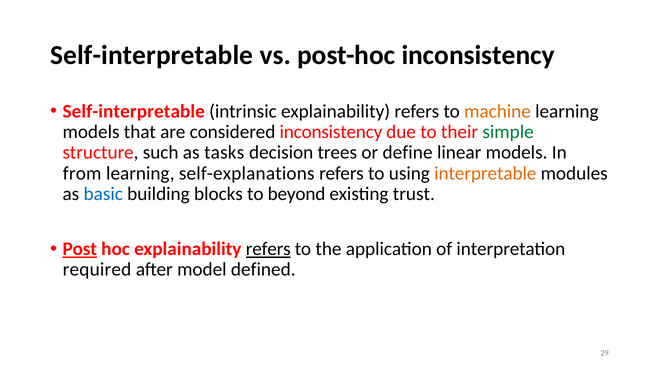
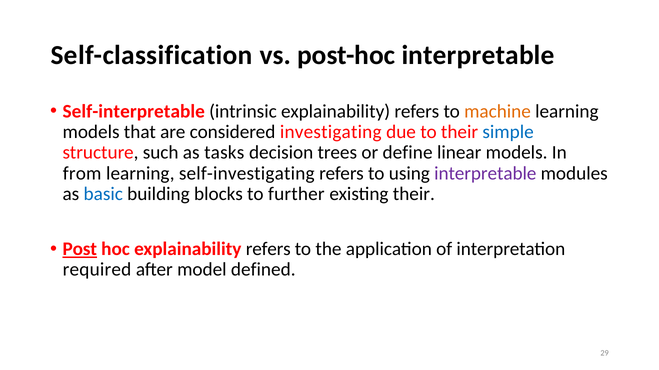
Self-interpretable: Self-interpretable -> Self-classification (152, 55)
post-hoc inconsistency: inconsistency -> interpretable (478, 55)
considered inconsistency: inconsistency -> investigating (331, 132)
simple colour: green -> blue (508, 132)
self-explanations: self-explanations -> self-investigating (247, 174)
interpretable colour: orange -> purple (485, 174)
beyond: beyond -> further (296, 194)
existing trust: trust -> their (414, 194)
refers underline: present -> none (268, 249)
